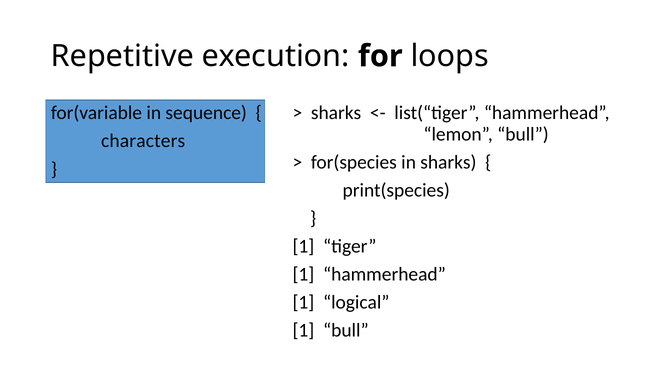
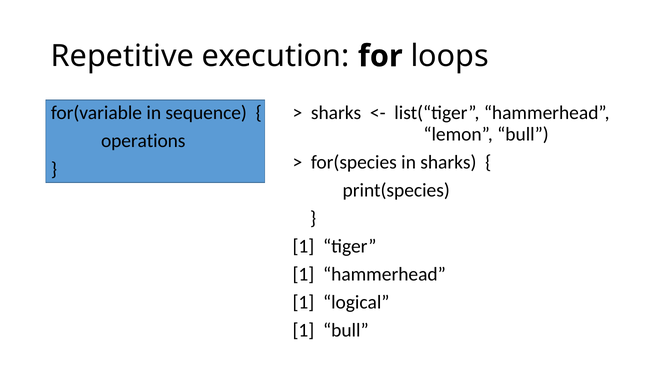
characters: characters -> operations (143, 141)
